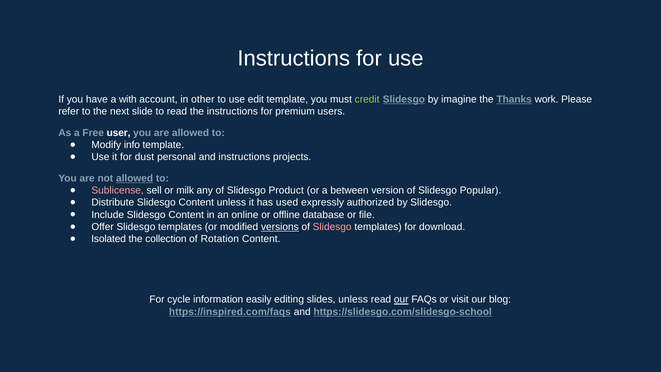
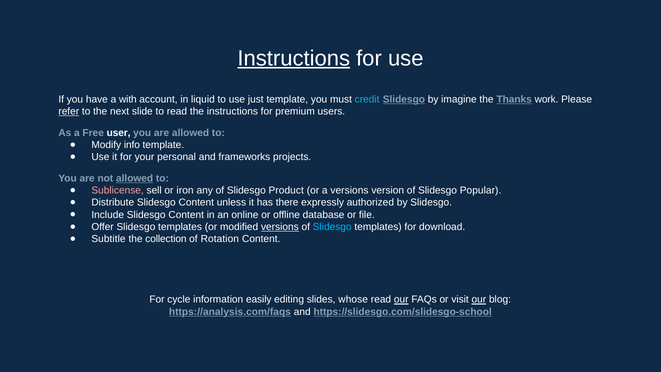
Instructions underline: none -> present (294, 58)
other: other -> liquid (203, 99)
edit: edit -> just (256, 99)
credit colour: light green -> light blue (367, 99)
refer underline: none -> present (69, 111)
dust: dust -> your (145, 157)
and instructions: instructions -> frameworks (244, 157)
milk: milk -> iron (185, 190)
a between: between -> versions (349, 190)
used: used -> there (287, 202)
Slidesgo colour: pink -> light blue (332, 227)
Isolated: Isolated -> Subtitle (109, 239)
slides unless: unless -> whose (353, 300)
our underline: none -> present (479, 300)
https://inspired.com/faqs: https://inspired.com/faqs -> https://analysis.com/faqs (230, 312)
